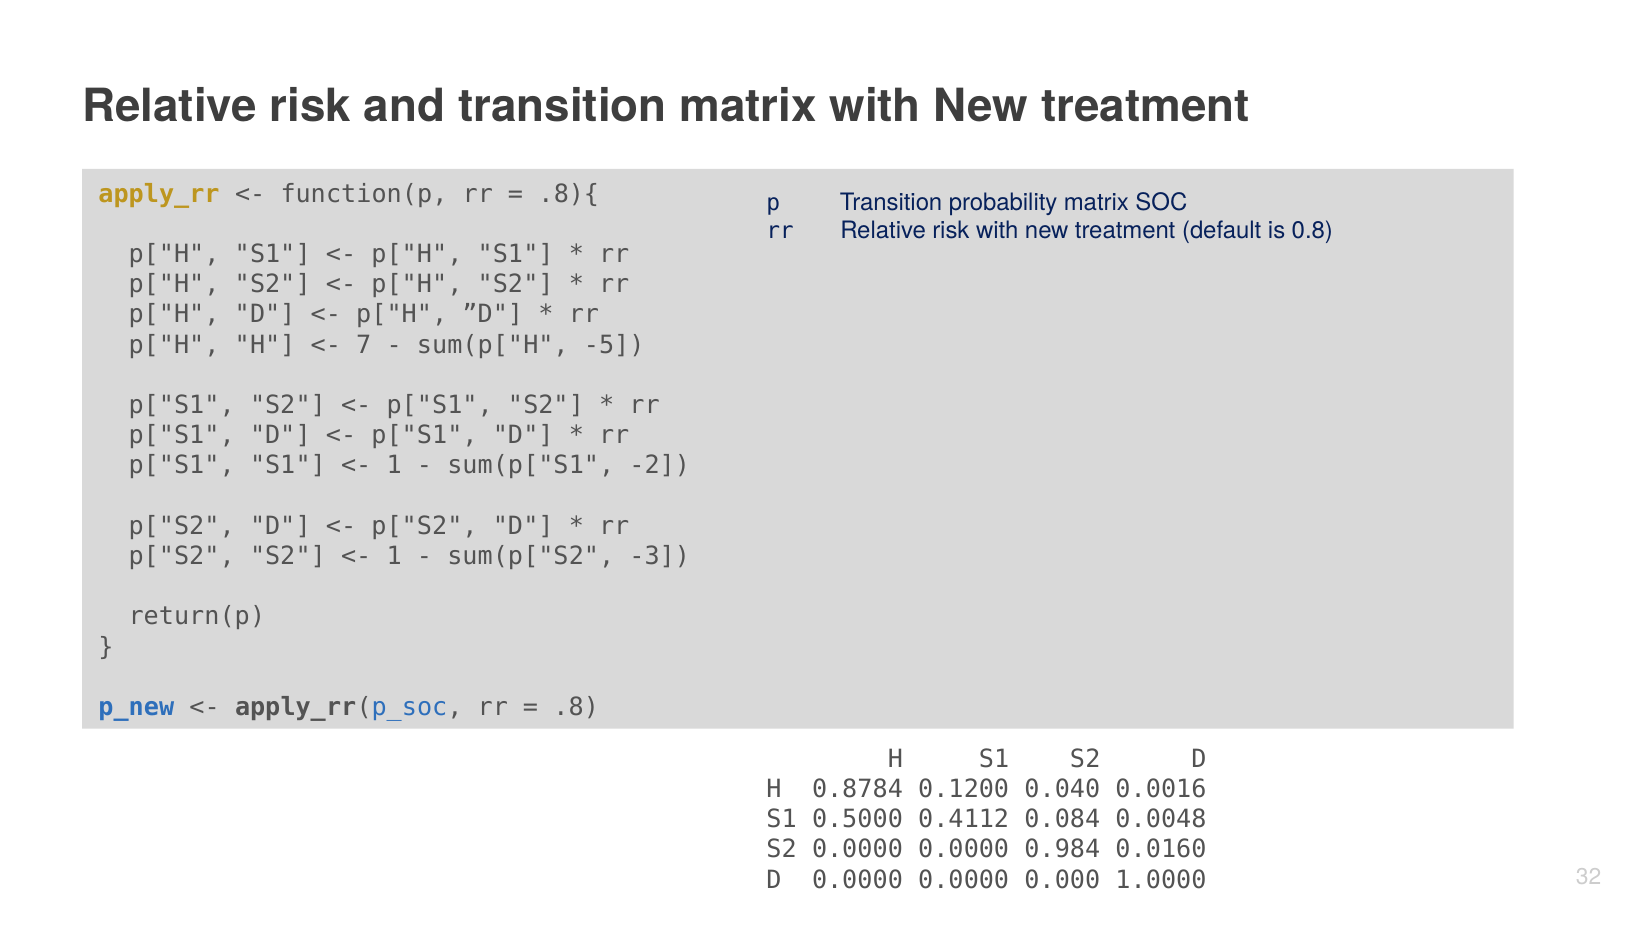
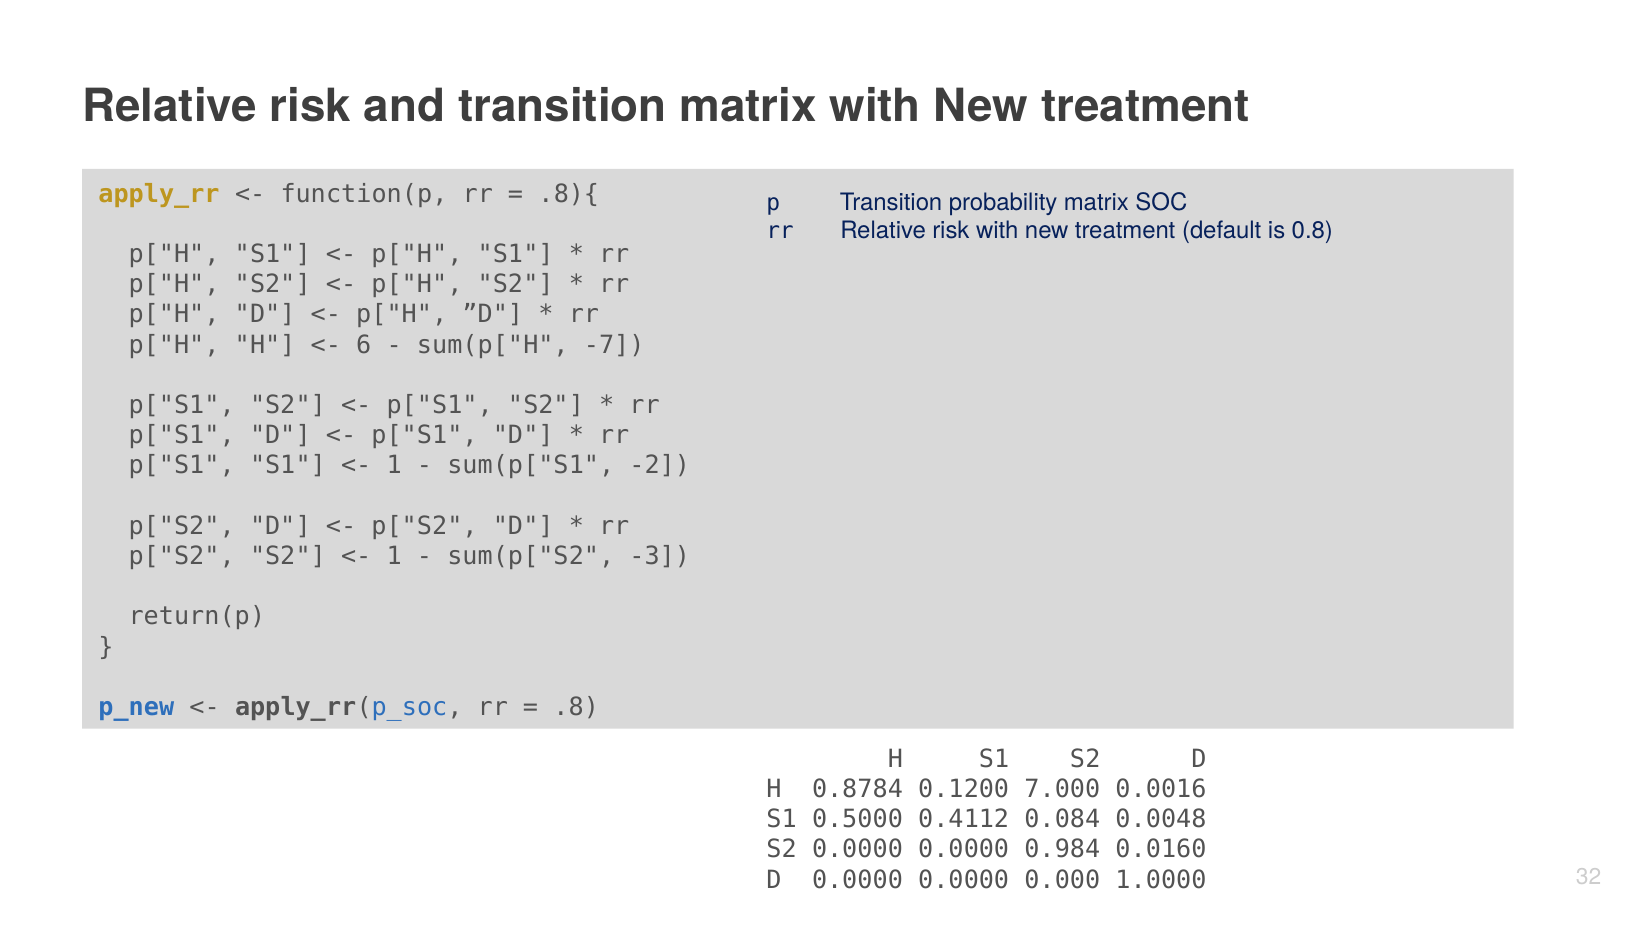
7: 7 -> 6 (364, 345)
-5: -5 -> -7 (614, 345)
0.040: 0.040 -> 7.000 (1062, 789)
